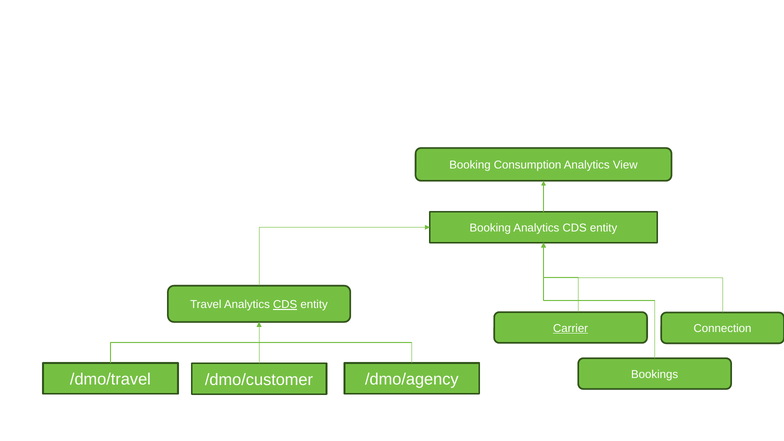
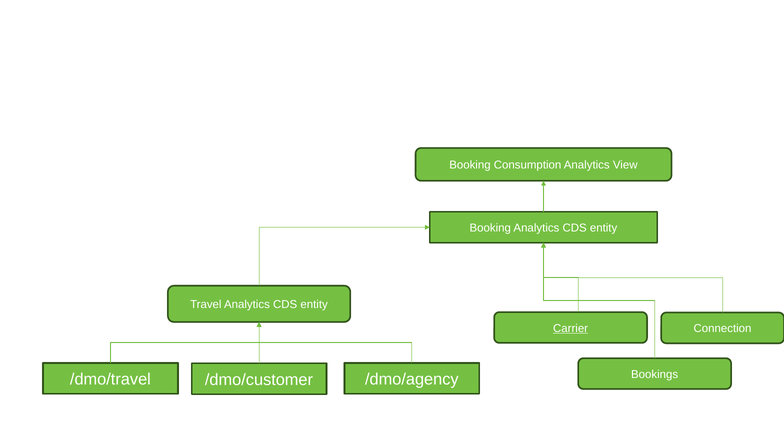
CDS underline: present -> none (285, 305)
